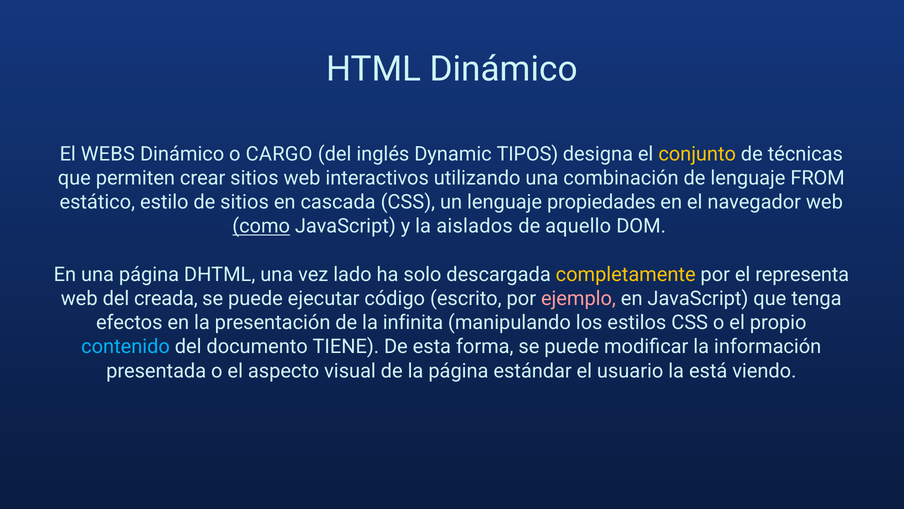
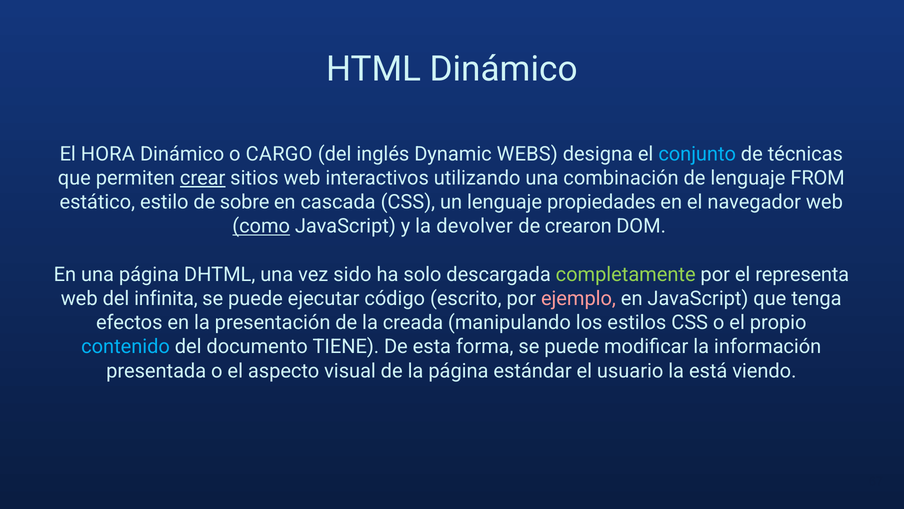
WEBS: WEBS -> HORA (108, 154)
TIPOS: TIPOS -> WEBS (527, 154)
conjunto colour: yellow -> light blue (697, 154)
crear underline: none -> present (203, 178)
de sitios: sitios -> sobre (245, 202)
aislados: aislados -> devolver (475, 226)
aquello: aquello -> crearon (578, 226)
lado: lado -> sido (352, 274)
completamente colour: yellow -> light green (626, 274)
creada: creada -> infinita (166, 298)
infinita: infinita -> creada (413, 322)
